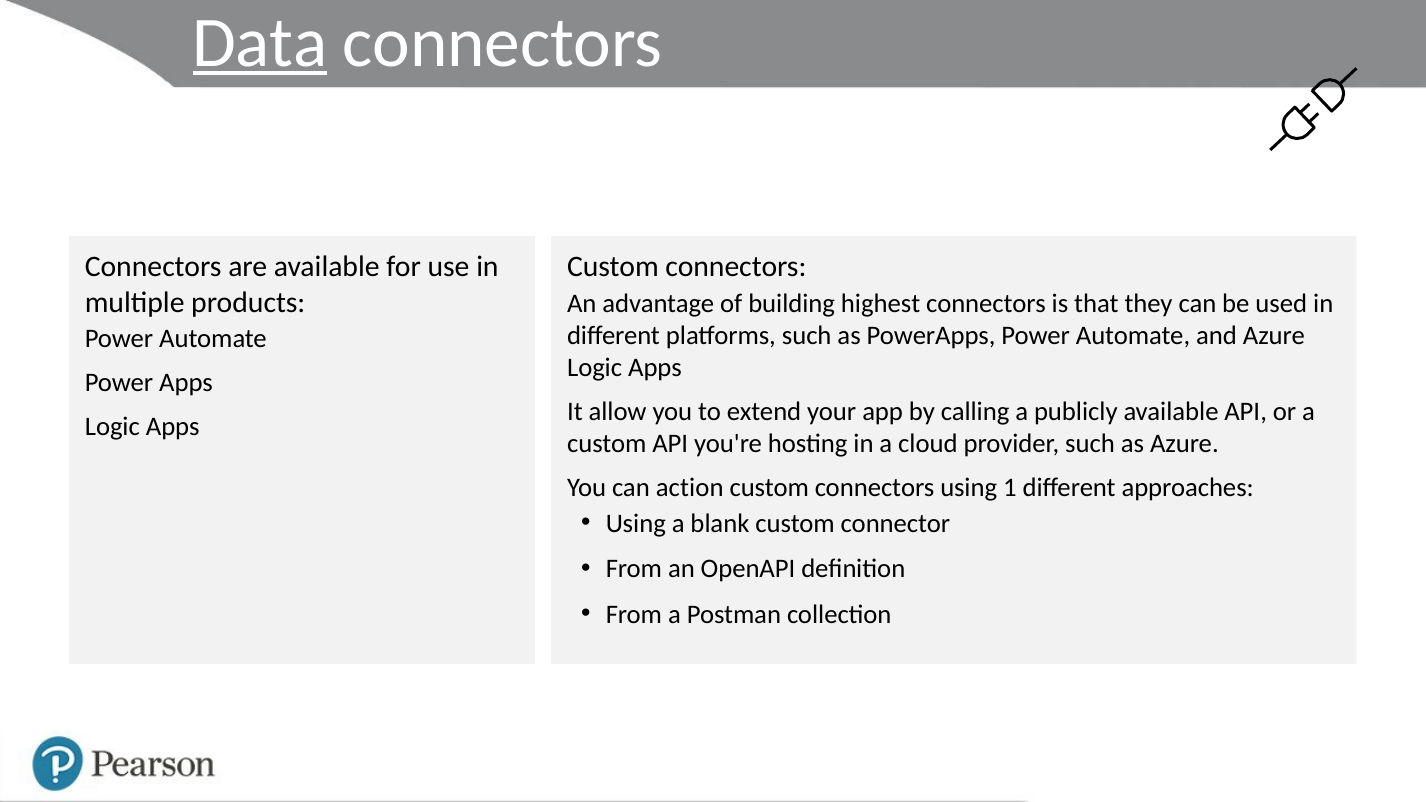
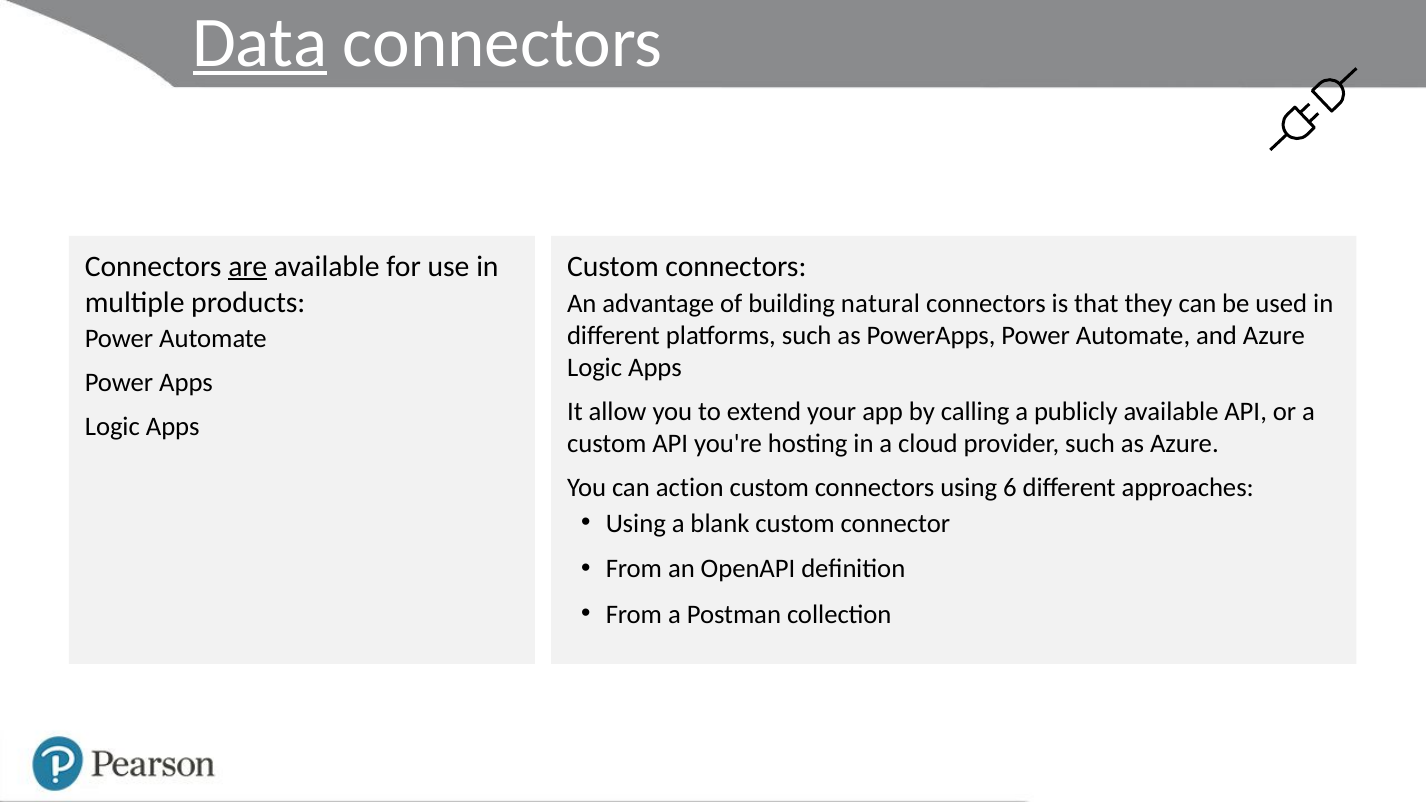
are underline: none -> present (248, 267)
highest: highest -> natural (881, 303)
1: 1 -> 6 (1010, 487)
